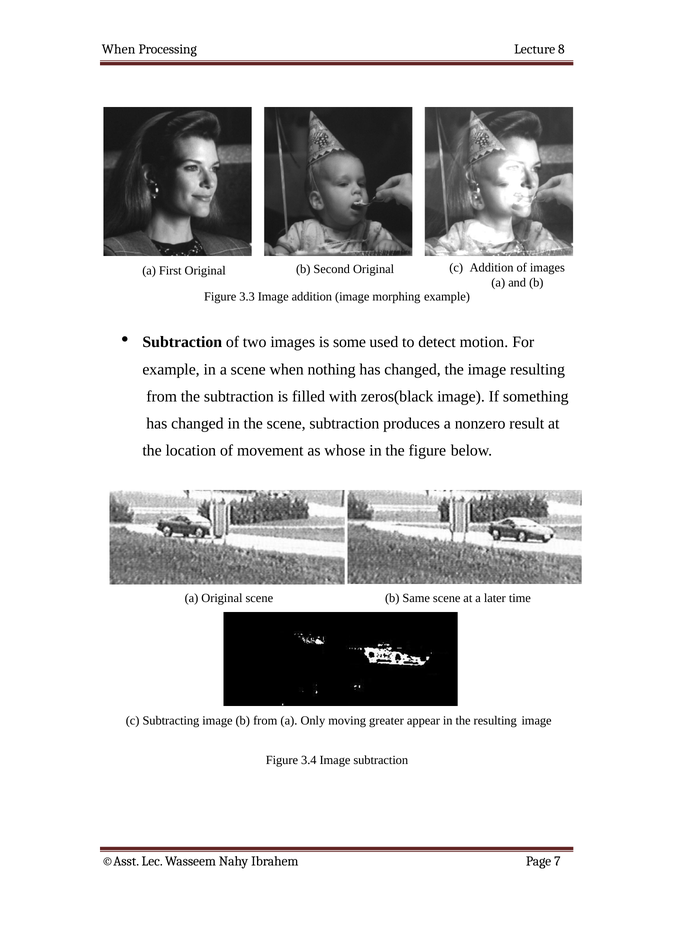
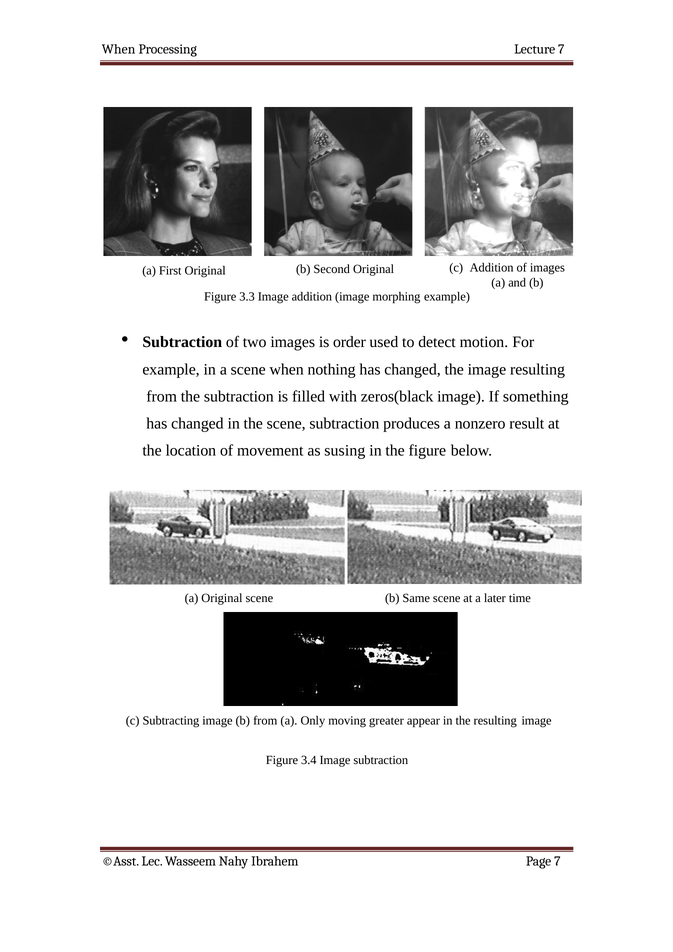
Lecture 8: 8 -> 7 (561, 49)
some: some -> order (349, 342)
whose: whose -> susing (345, 451)
